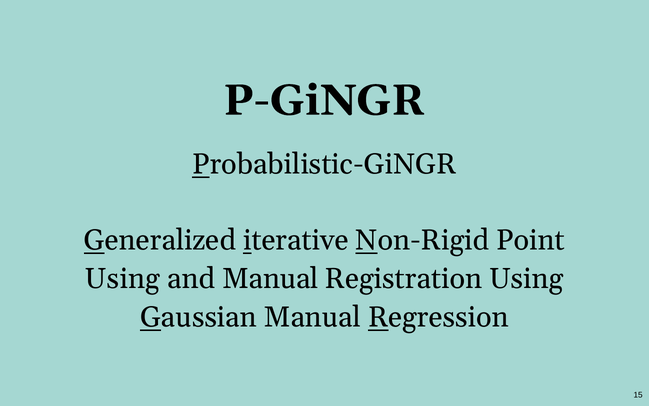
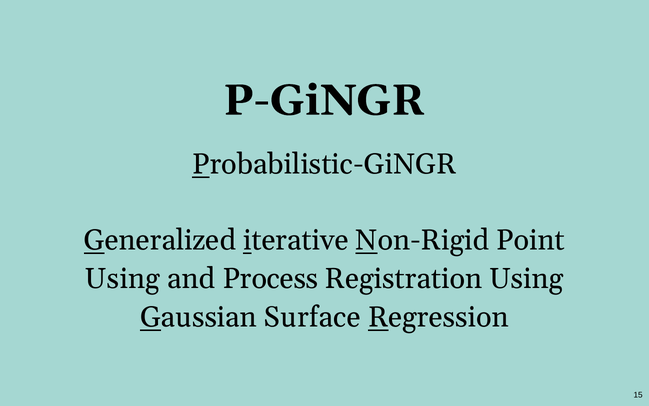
and Manual: Manual -> Process (270, 279)
Gaussian Manual: Manual -> Surface (312, 317)
